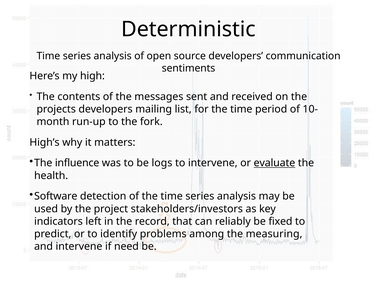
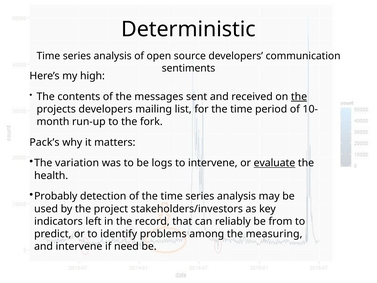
the underline: none -> present (299, 97)
High’s: High’s -> Pack’s (44, 142)
influence: influence -> variation (77, 163)
Software: Software -> Probably (56, 196)
fixed: fixed -> from (280, 221)
